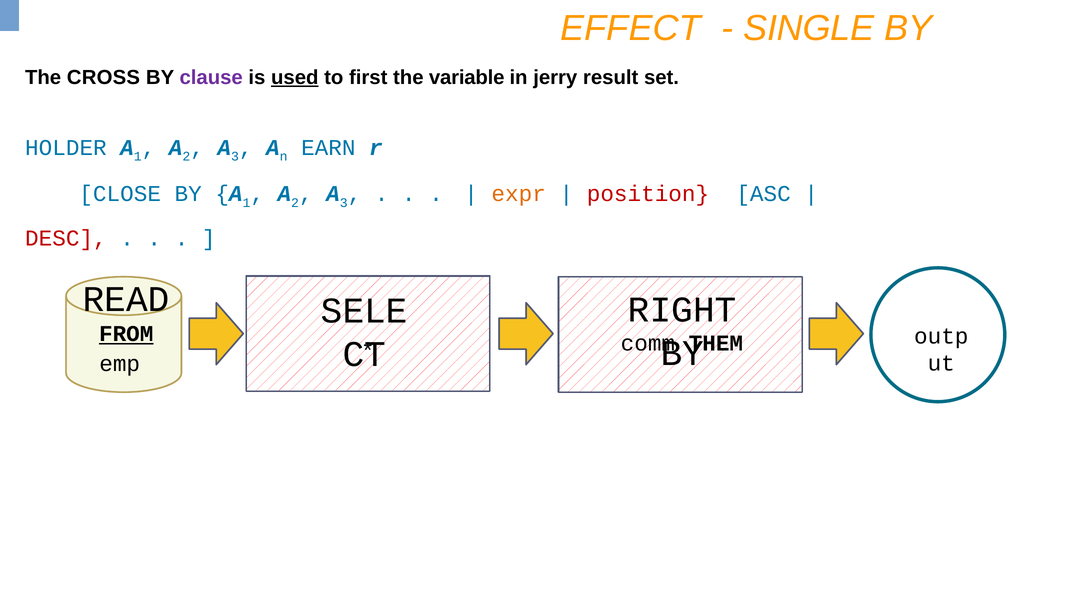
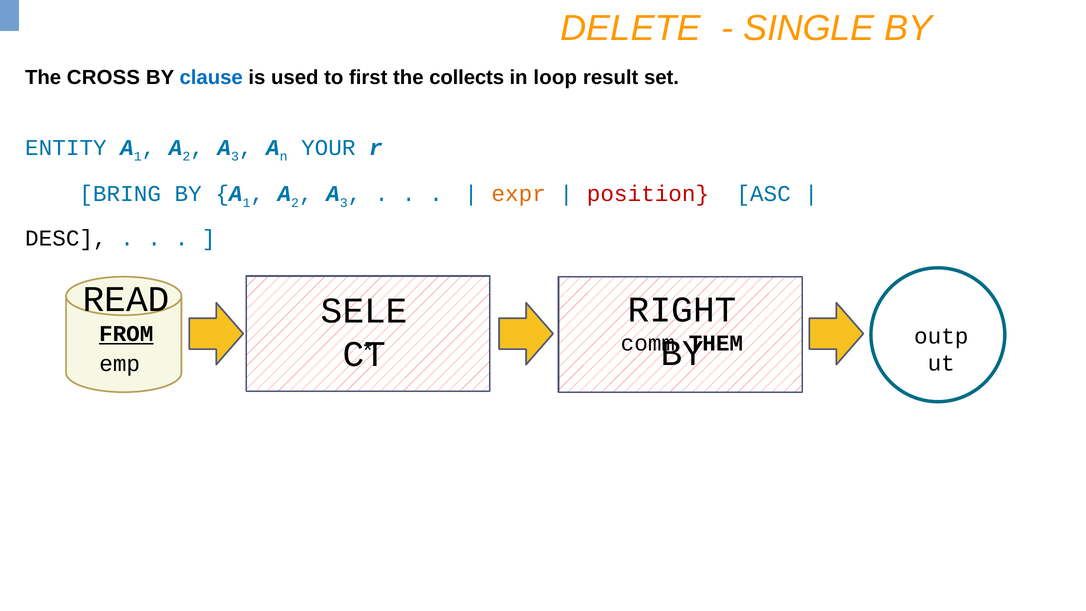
EFFECT: EFFECT -> DELETE (631, 28)
clause colour: purple -> blue (211, 77)
used underline: present -> none (295, 77)
variable: variable -> collects (467, 77)
jerry: jerry -> loop (555, 77)
HOLDER: HOLDER -> ENTITY (66, 148)
EARN: EARN -> YOUR (328, 148)
CLOSE: CLOSE -> BRING (120, 194)
DESC colour: red -> black (66, 238)
